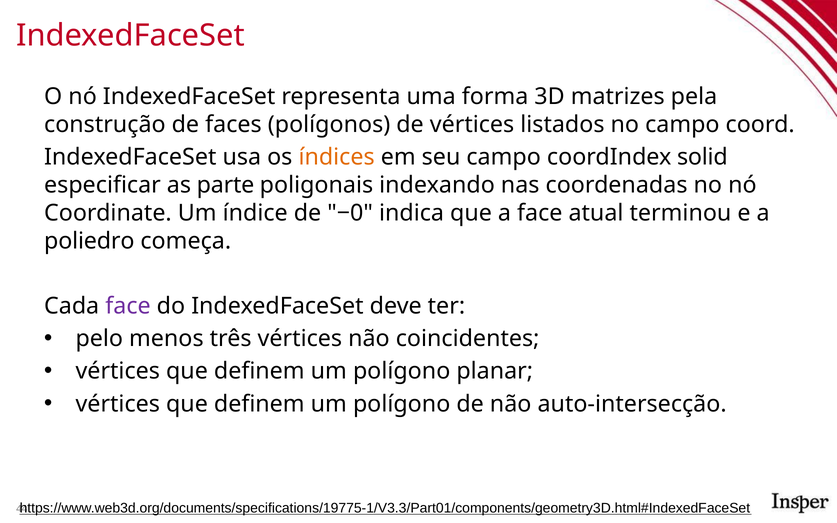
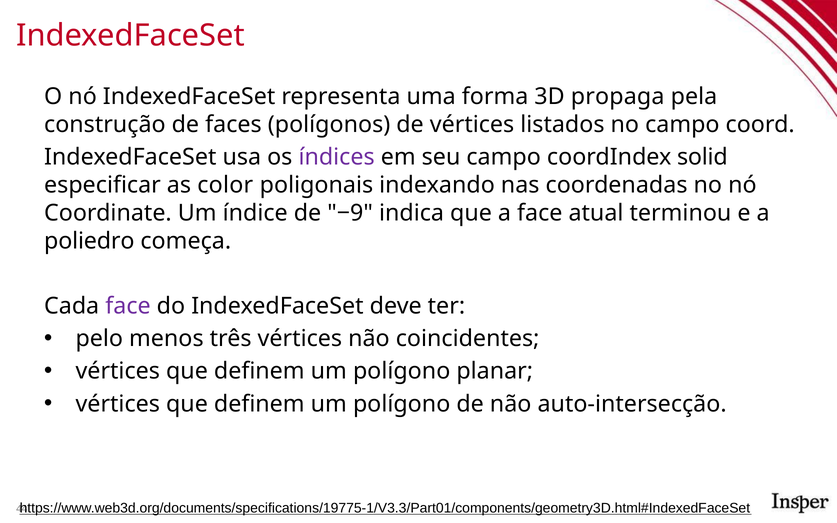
matrizes: matrizes -> propaga (618, 97)
índices colour: orange -> purple (337, 157)
parte: parte -> color (225, 185)
−0: −0 -> −9 (350, 213)
